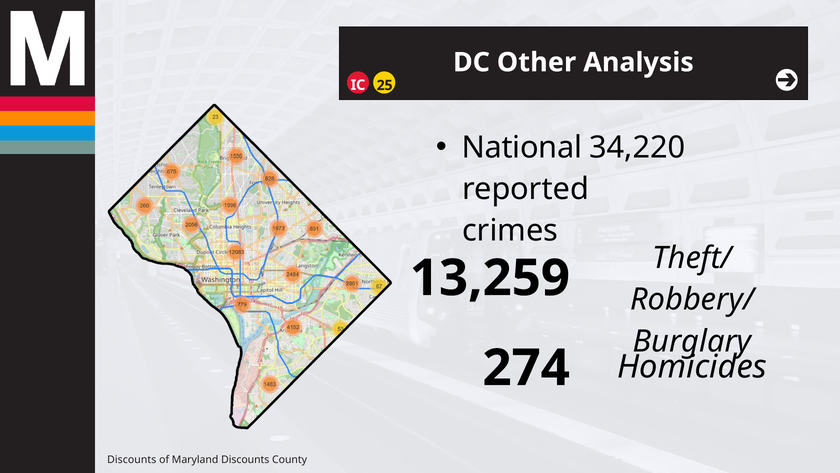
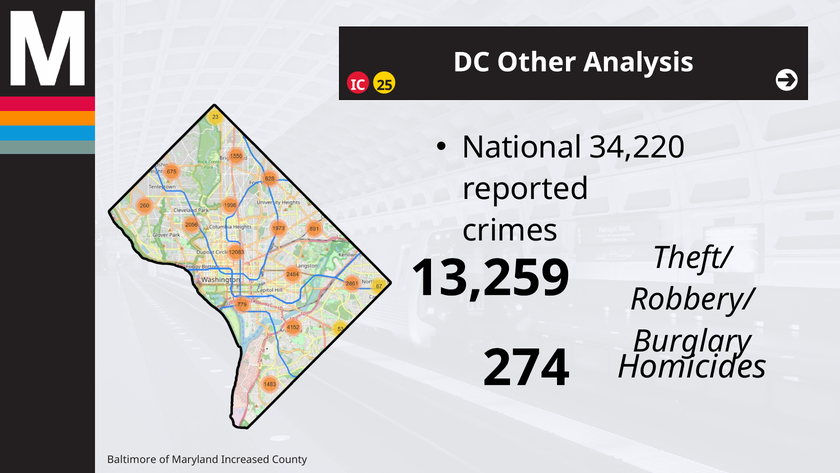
Discounts: Discounts -> Baltimore (132, 459)
Maryland Discounts: Discounts -> Increased (245, 459)
